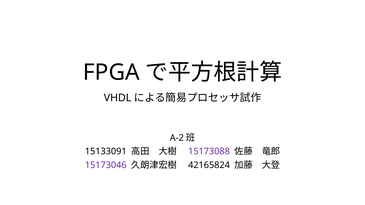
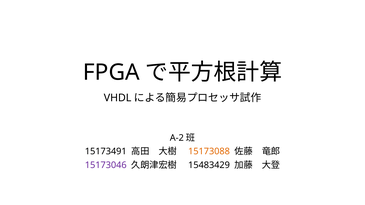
15133091: 15133091 -> 15173491 (106, 152)
15173088 colour: purple -> orange (209, 152)
42165824: 42165824 -> 15483429 (209, 165)
